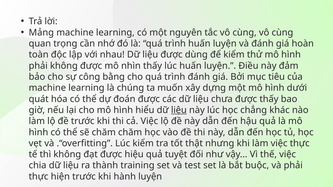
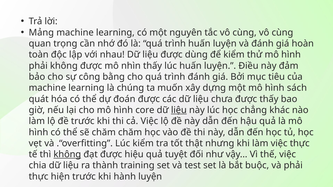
dưới: dưới -> sách (297, 88)
hiểu: hiểu -> core (145, 110)
không underline: none -> present (67, 155)
